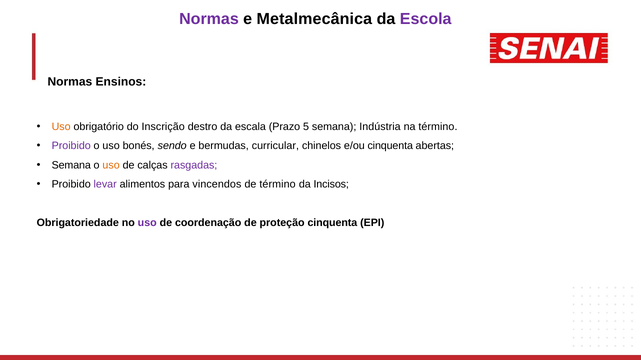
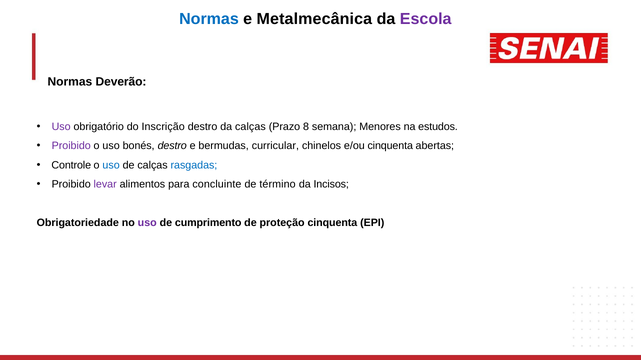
Normas colour: purple -> blue (209, 19)
Ensinos: Ensinos -> Deverão (121, 82)
Uso colour: orange -> purple (61, 127)
da escala: escala -> calças (250, 127)
5: 5 -> 8 (306, 127)
Indústria: Indústria -> Menores (380, 127)
na término: término -> estudos (438, 127)
bonés sendo: sendo -> destro (172, 146)
Semana: Semana -> Controle (71, 165)
uso colour: orange -> blue (111, 165)
rasgadas colour: purple -> blue (194, 165)
vincendos: vincendos -> concluinte (217, 185)
coordenação: coordenação -> cumprimento (208, 223)
